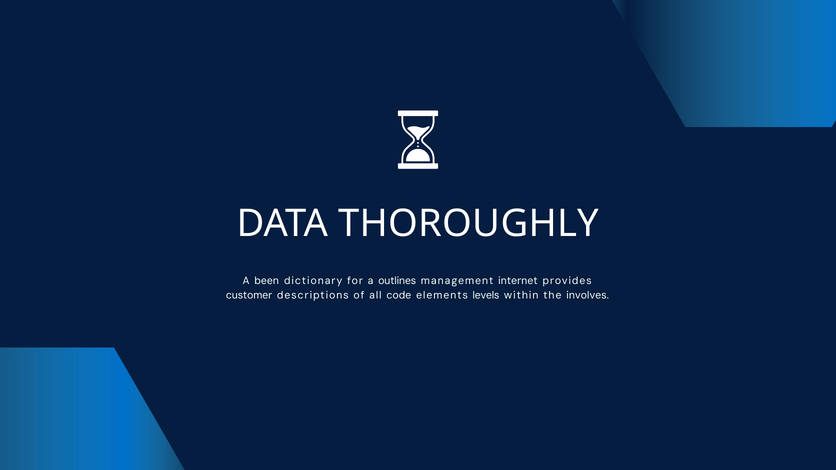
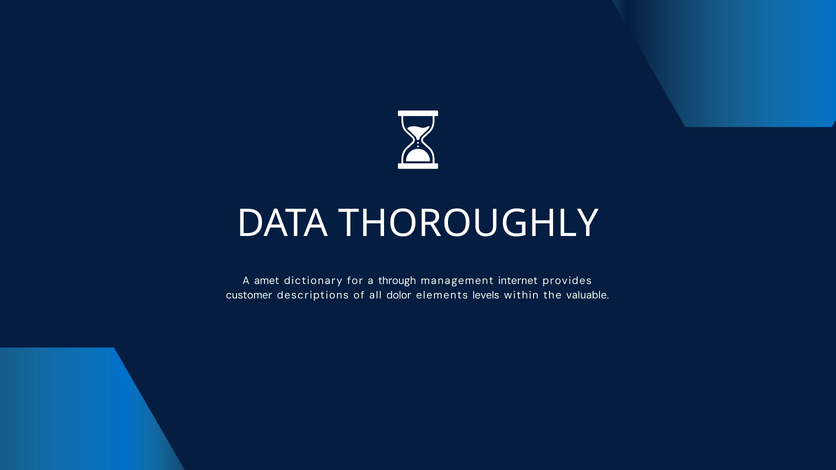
been: been -> amet (267, 281)
outlines: outlines -> through (397, 281)
code: code -> dolor (399, 296)
involves: involves -> valuable (588, 296)
